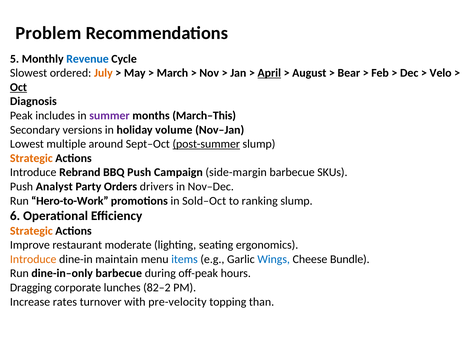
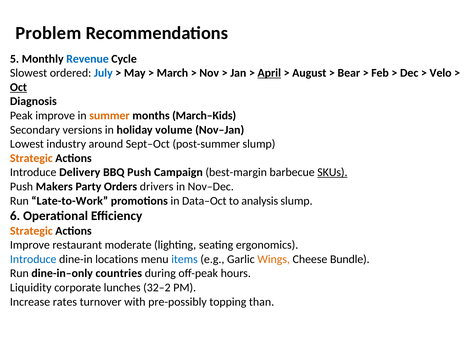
July colour: orange -> blue (103, 73)
Peak includes: includes -> improve (55, 116)
summer colour: purple -> orange (109, 116)
March–This: March–This -> March–Kids (204, 116)
multiple: multiple -> industry (66, 144)
post-summer underline: present -> none (206, 144)
Rebrand: Rebrand -> Delivery (80, 172)
side-margin: side-margin -> best-margin (236, 172)
SKUs underline: none -> present (332, 172)
Analyst: Analyst -> Makers (54, 186)
Hero-to-Work: Hero-to-Work -> Late-to-Work (70, 201)
Sold–Oct: Sold–Oct -> Data–Oct (204, 201)
ranking: ranking -> analysis (260, 201)
Introduce colour: orange -> blue (33, 259)
maintain: maintain -> locations (117, 259)
Wings colour: blue -> orange (274, 259)
dine-in–only barbecue: barbecue -> countries (119, 273)
Dragging: Dragging -> Liquidity (31, 287)
82–2: 82–2 -> 32–2 (157, 287)
pre-velocity: pre-velocity -> pre-possibly (177, 302)
